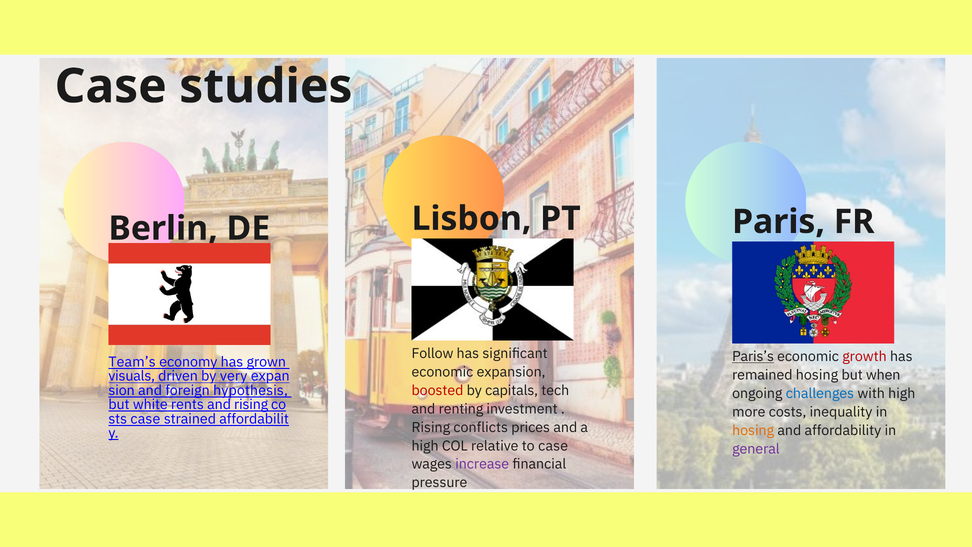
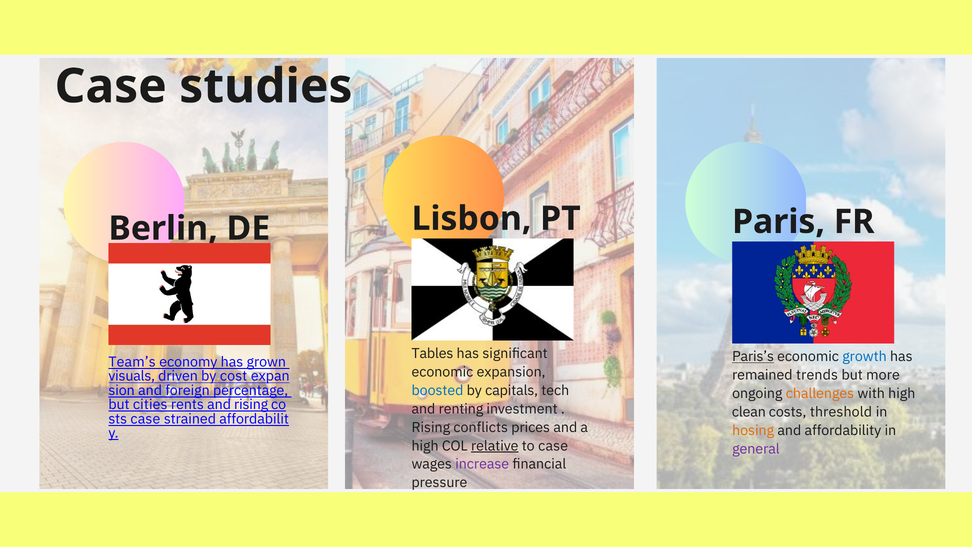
Follow: Follow -> Tables (432, 353)
growth colour: red -> blue (864, 357)
remained hosing: hosing -> trends (817, 375)
when: when -> more (883, 375)
very: very -> cost (234, 376)
hypothesis: hypothesis -> percentage (251, 390)
boosted colour: red -> blue (437, 390)
challenges colour: blue -> orange (820, 393)
white: white -> cities (150, 405)
more: more -> clean (749, 412)
inequality: inequality -> threshold (841, 412)
relative underline: none -> present (495, 446)
